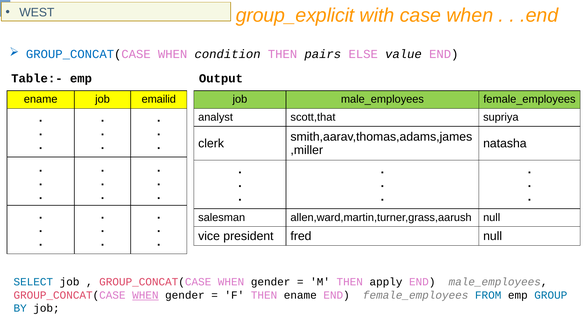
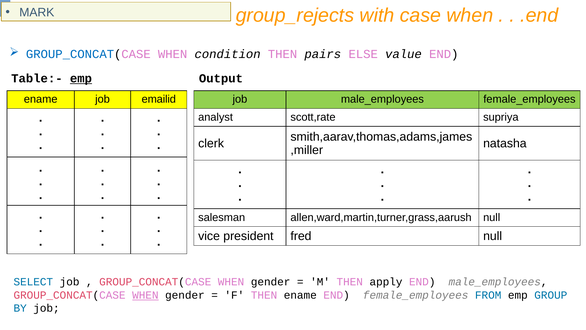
WEST: WEST -> MARK (37, 12)
group_explicit: group_explicit -> group_rejects (295, 15)
emp underline: none -> present (81, 78)
scott,that: scott,that -> scott,rate (313, 117)
